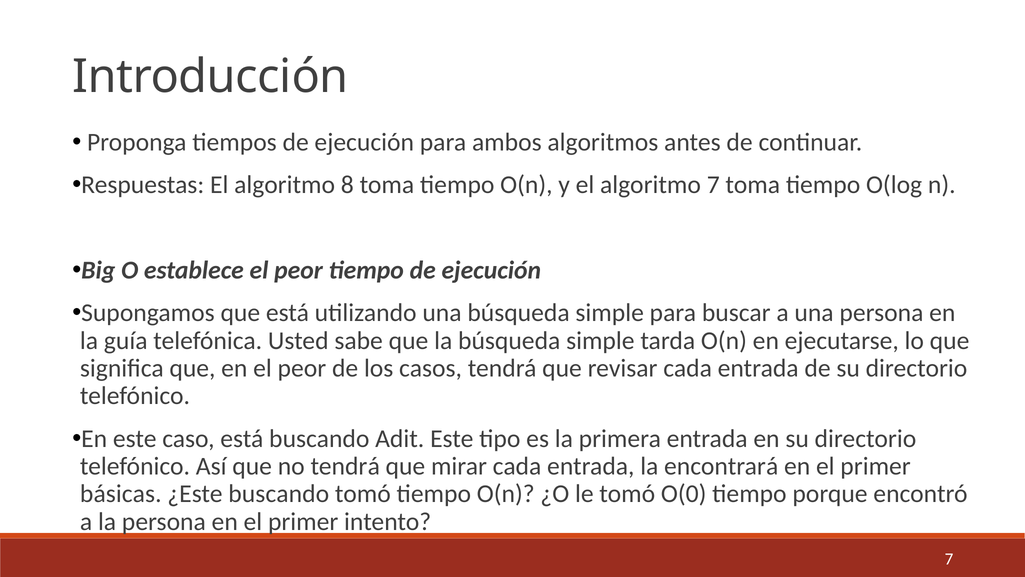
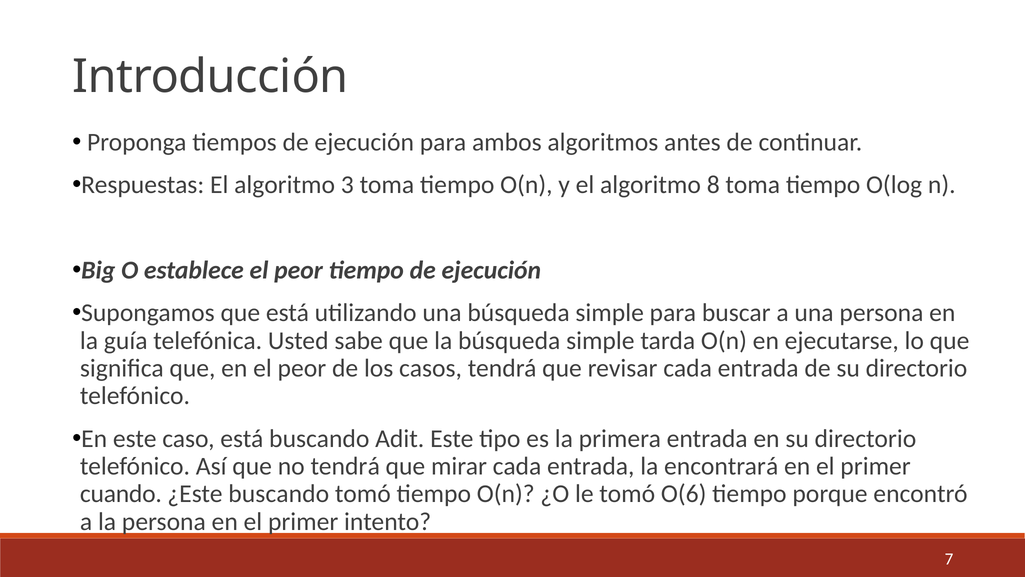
8: 8 -> 3 (347, 185)
algoritmo 7: 7 -> 8 (713, 185)
básicas: básicas -> cuando (121, 494)
O(0: O(0 -> O(6 (684, 494)
